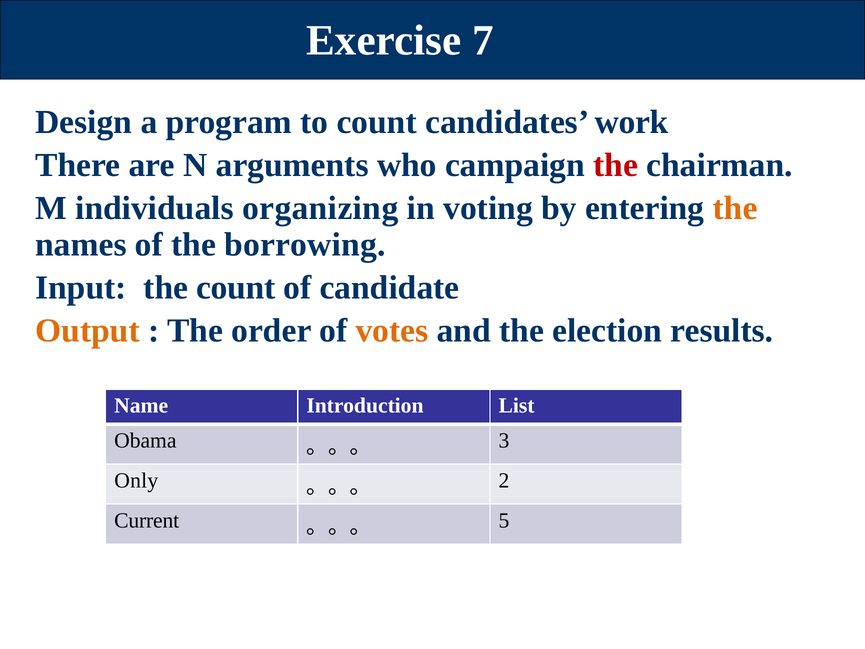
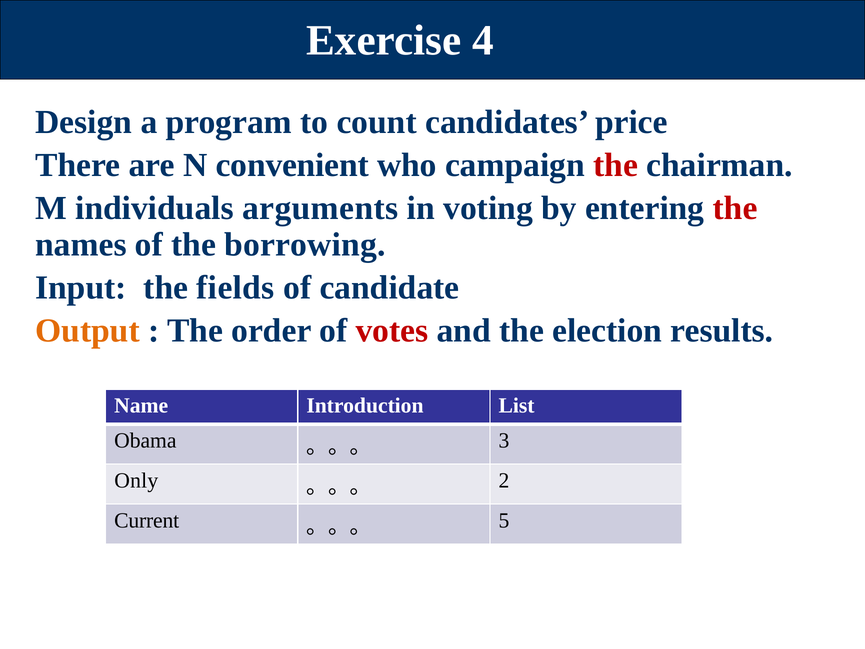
7: 7 -> 4 (483, 40)
work: work -> price (631, 122)
arguments: arguments -> convenient (292, 165)
organizing: organizing -> arguments (320, 208)
the colour: orange -> red (735, 208)
the count: count -> fields (236, 287)
votes colour: orange -> red (392, 331)
